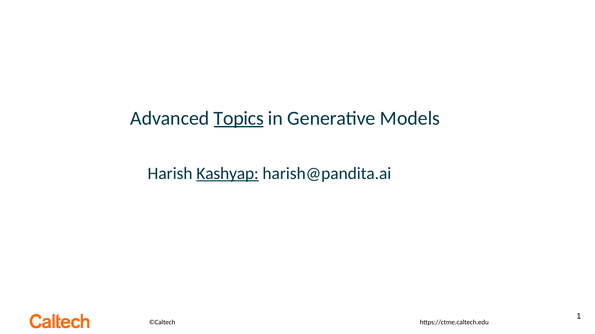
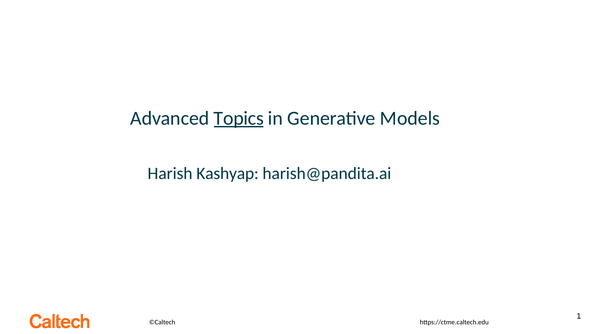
Kashyap underline: present -> none (228, 174)
